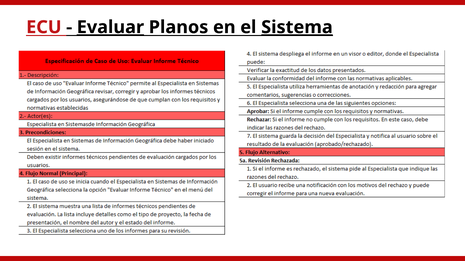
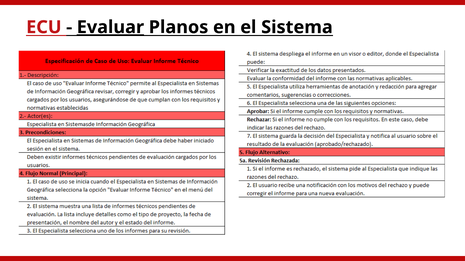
Sistema underline: present -> none (297, 27)
